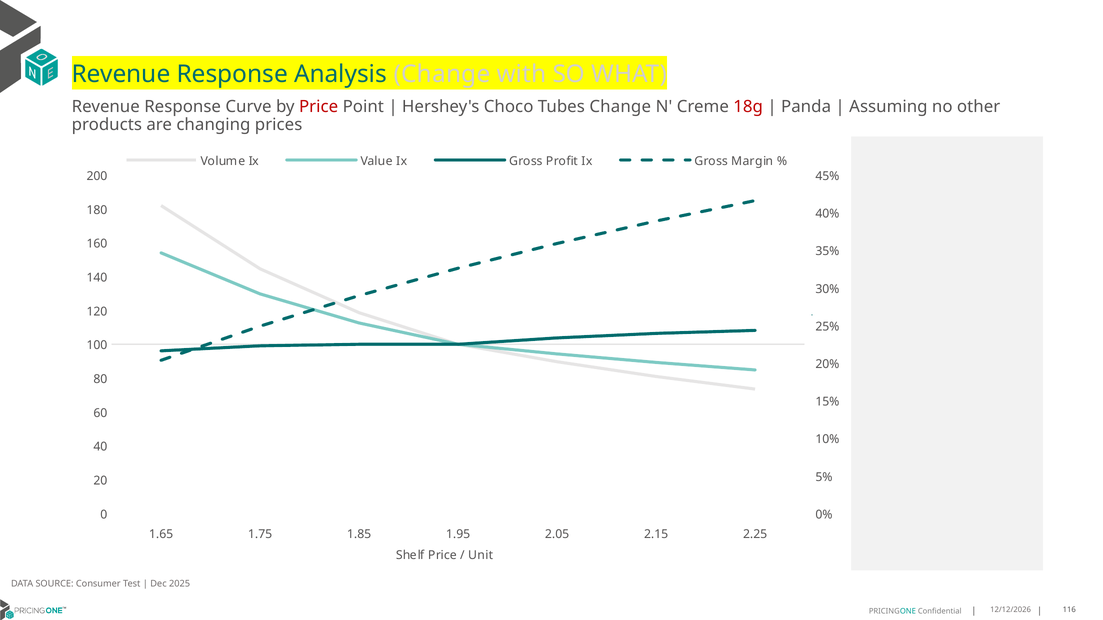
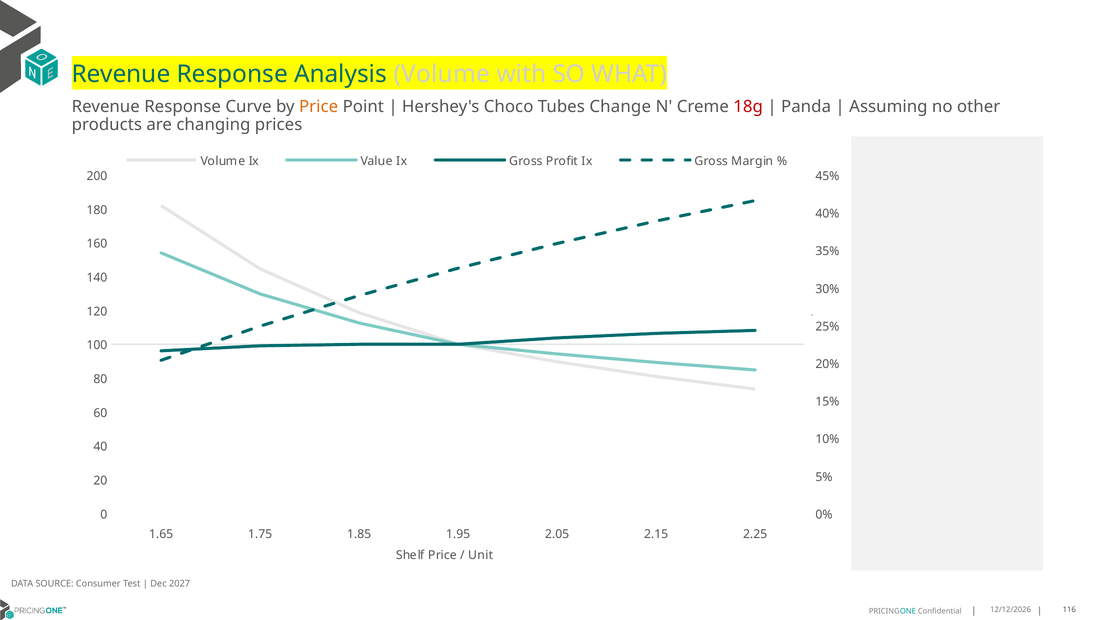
Analysis Change: Change -> Volume (442, 74)
Price colour: red -> orange (319, 107)
2025: 2025 -> 2027 (180, 584)
